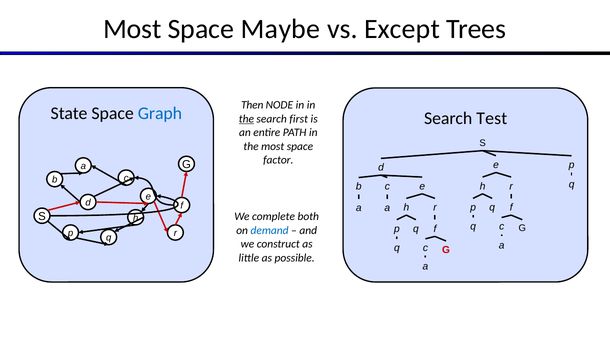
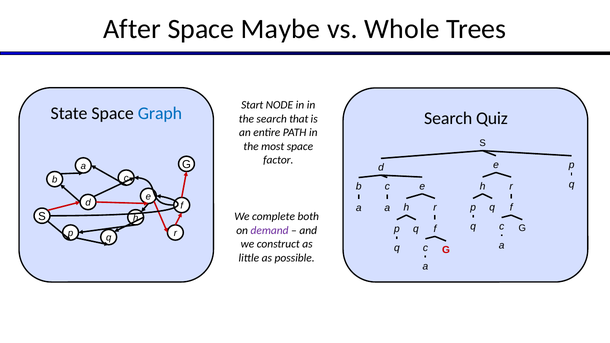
Most: Most -> After (132, 29)
Except: Except -> Whole (402, 29)
Then: Then -> Start (252, 105)
Test: Test -> Quiz (492, 119)
the underline: present -> none (246, 119)
first: first -> that (299, 119)
demand colour: blue -> purple (270, 230)
